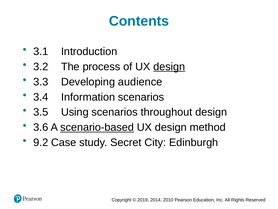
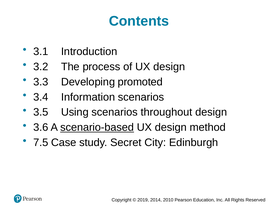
design underline: present -> none (169, 67)
audience: audience -> promoted (140, 82)
9.2: 9.2 -> 7.5 (41, 142)
